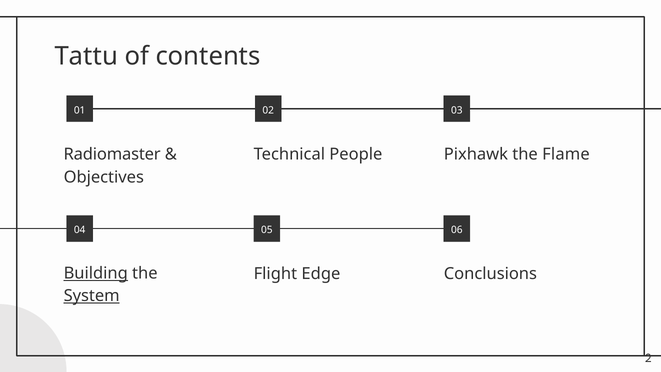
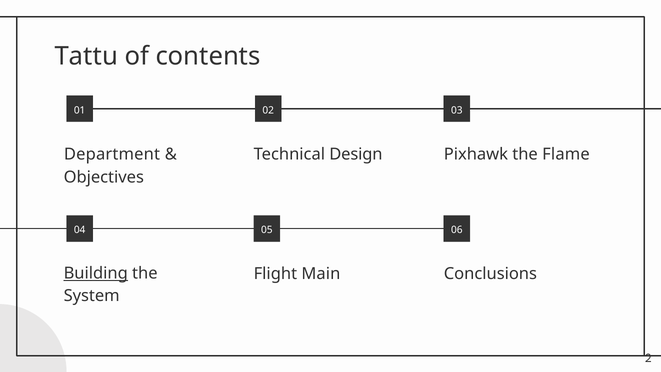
Radiomaster: Radiomaster -> Department (112, 154)
People: People -> Design (356, 154)
Edge: Edge -> Main (321, 274)
System underline: present -> none (92, 296)
